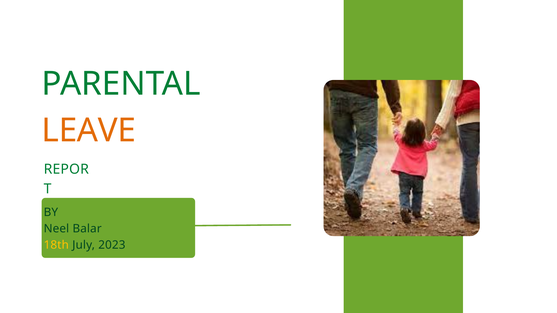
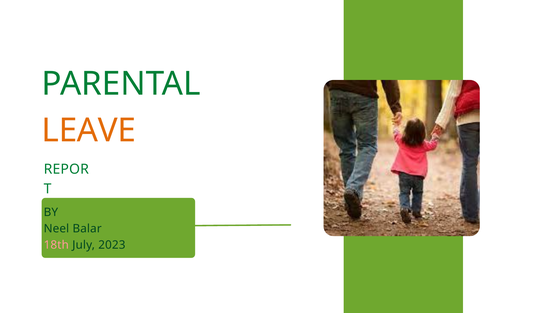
18th colour: yellow -> pink (56, 245)
